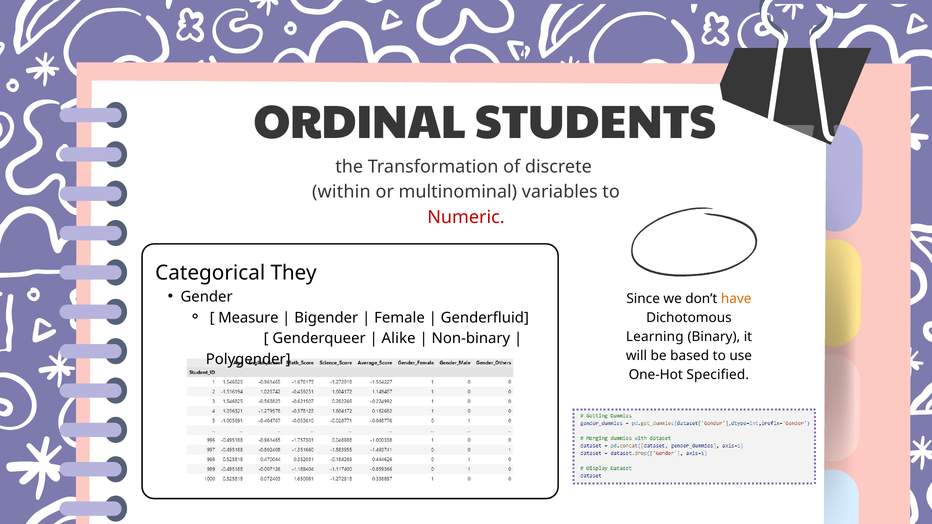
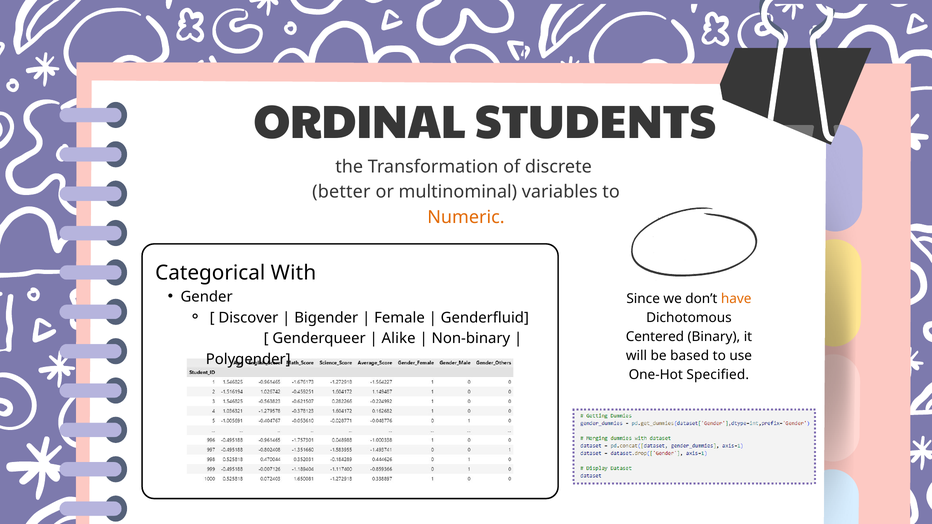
within: within -> better (341, 192)
Numeric colour: red -> orange (466, 217)
They: They -> With (293, 273)
Measure: Measure -> Discover (248, 318)
Learning: Learning -> Centered (655, 337)
